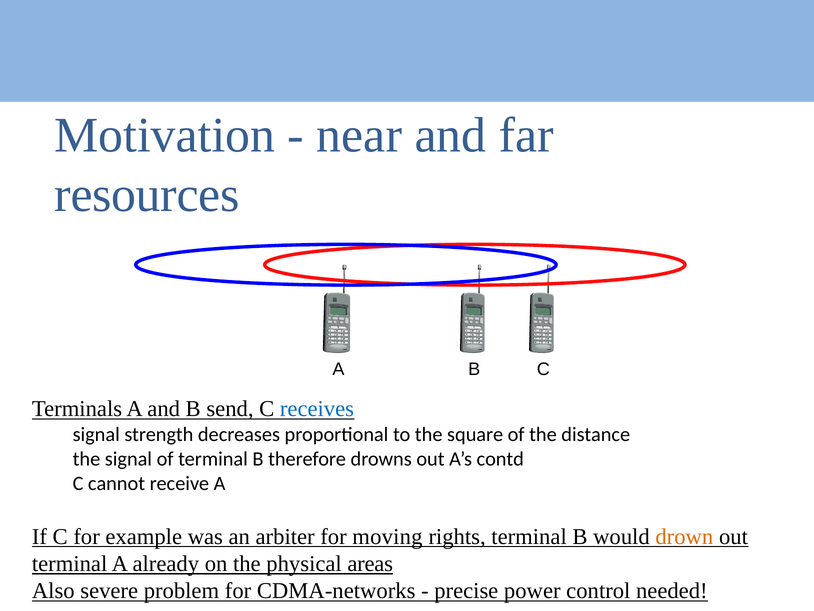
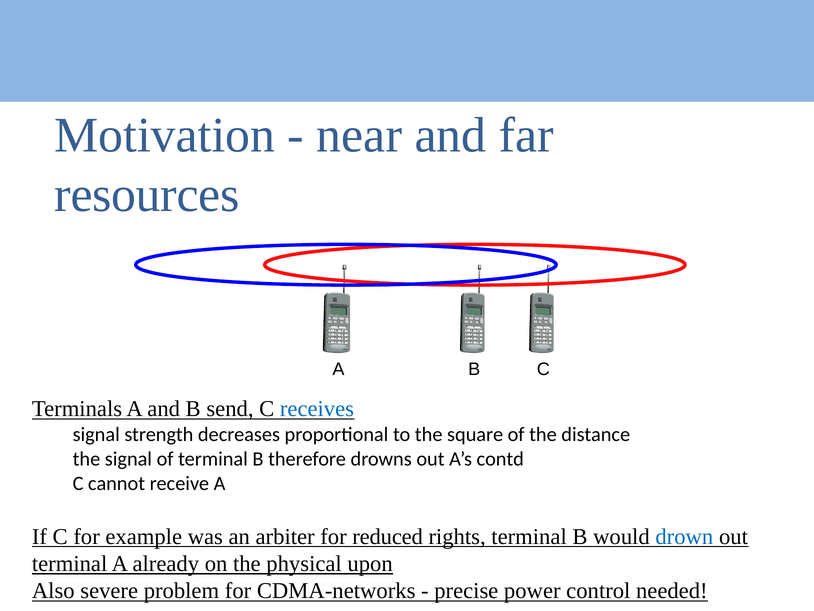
moving: moving -> reduced (388, 536)
drown colour: orange -> blue (684, 536)
areas: areas -> upon (370, 563)
